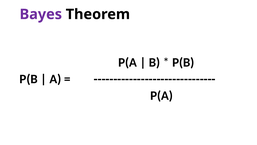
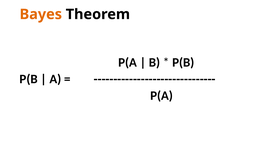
Bayes colour: purple -> orange (41, 14)
